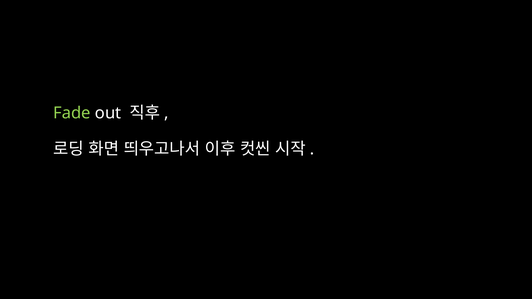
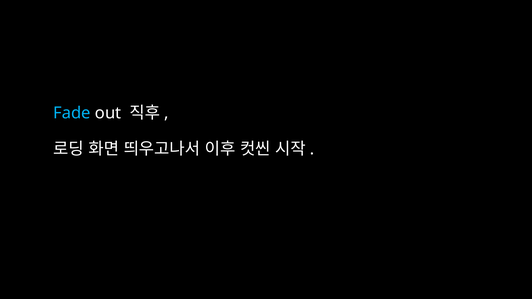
Fade colour: light green -> light blue (72, 113)
